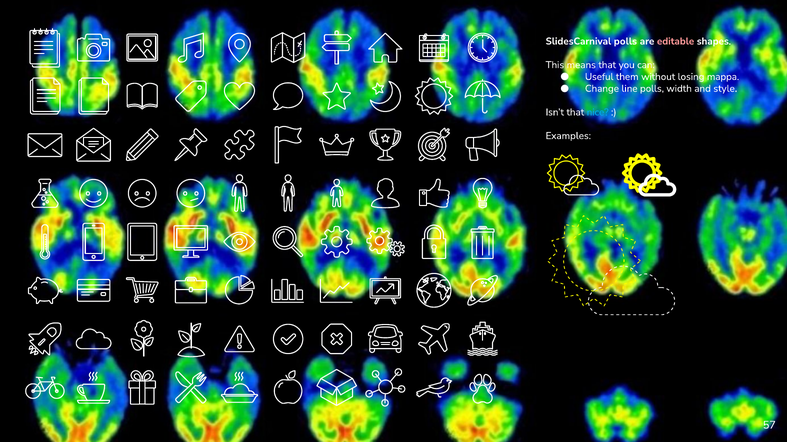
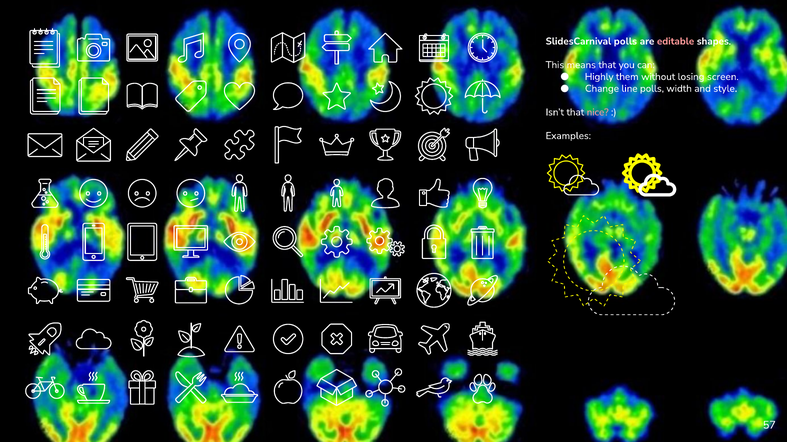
Useful: Useful -> Highly (599, 77)
mappa: mappa -> screen (723, 77)
nice colour: light blue -> pink (598, 112)
